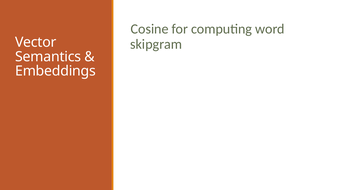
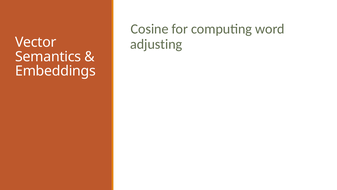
skipgram: skipgram -> adjusting (156, 44)
